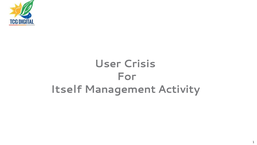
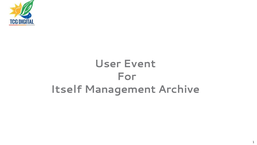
Crisis: Crisis -> Event (140, 63)
Activity: Activity -> Archive (179, 89)
